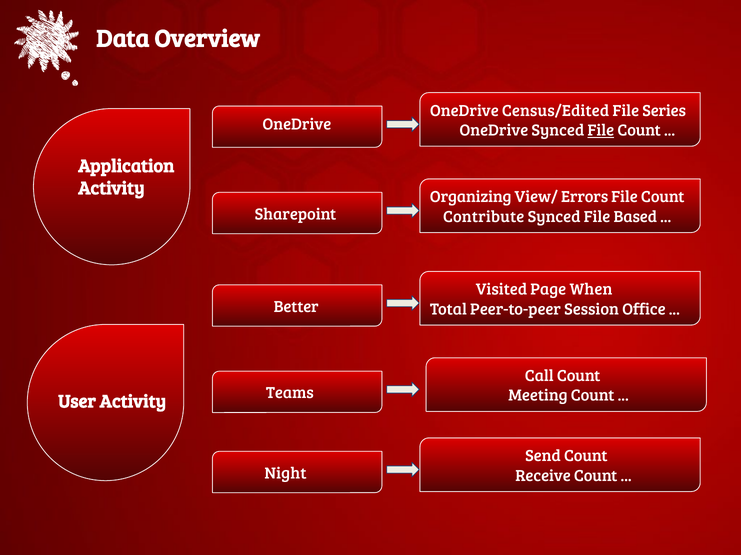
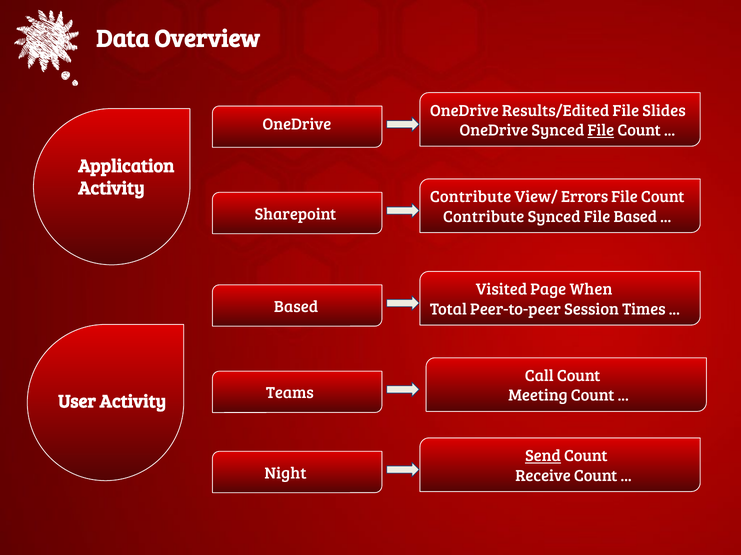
Census/Edited: Census/Edited -> Results/Edited (556, 111)
Series: Series -> Slides (664, 111)
Organizing: Organizing -> Contribute (471, 197)
Better: Better -> Based (296, 307)
Office: Office -> Times (644, 310)
Send underline: none -> present (543, 457)
